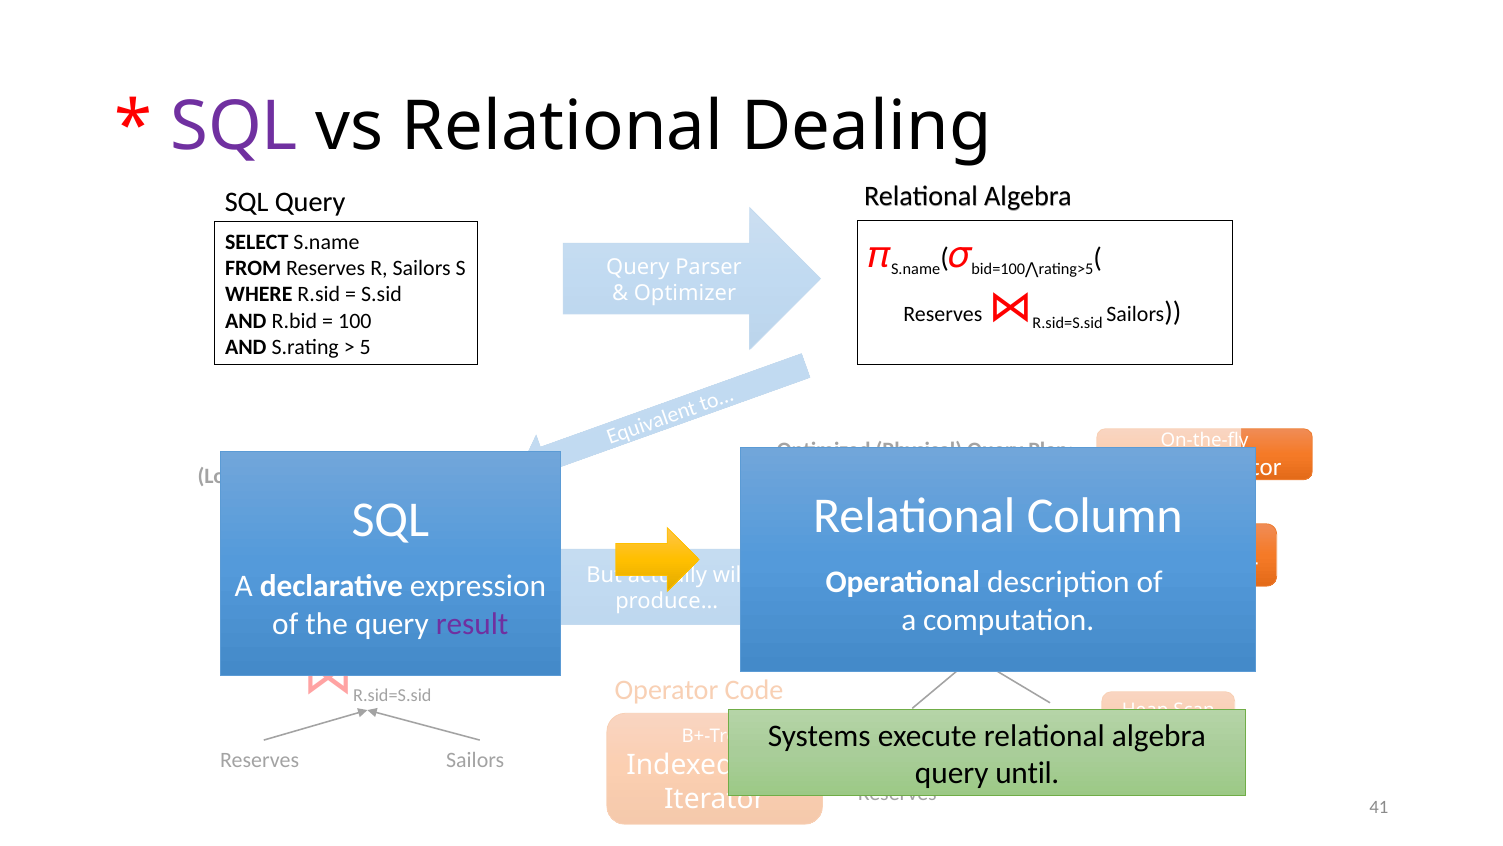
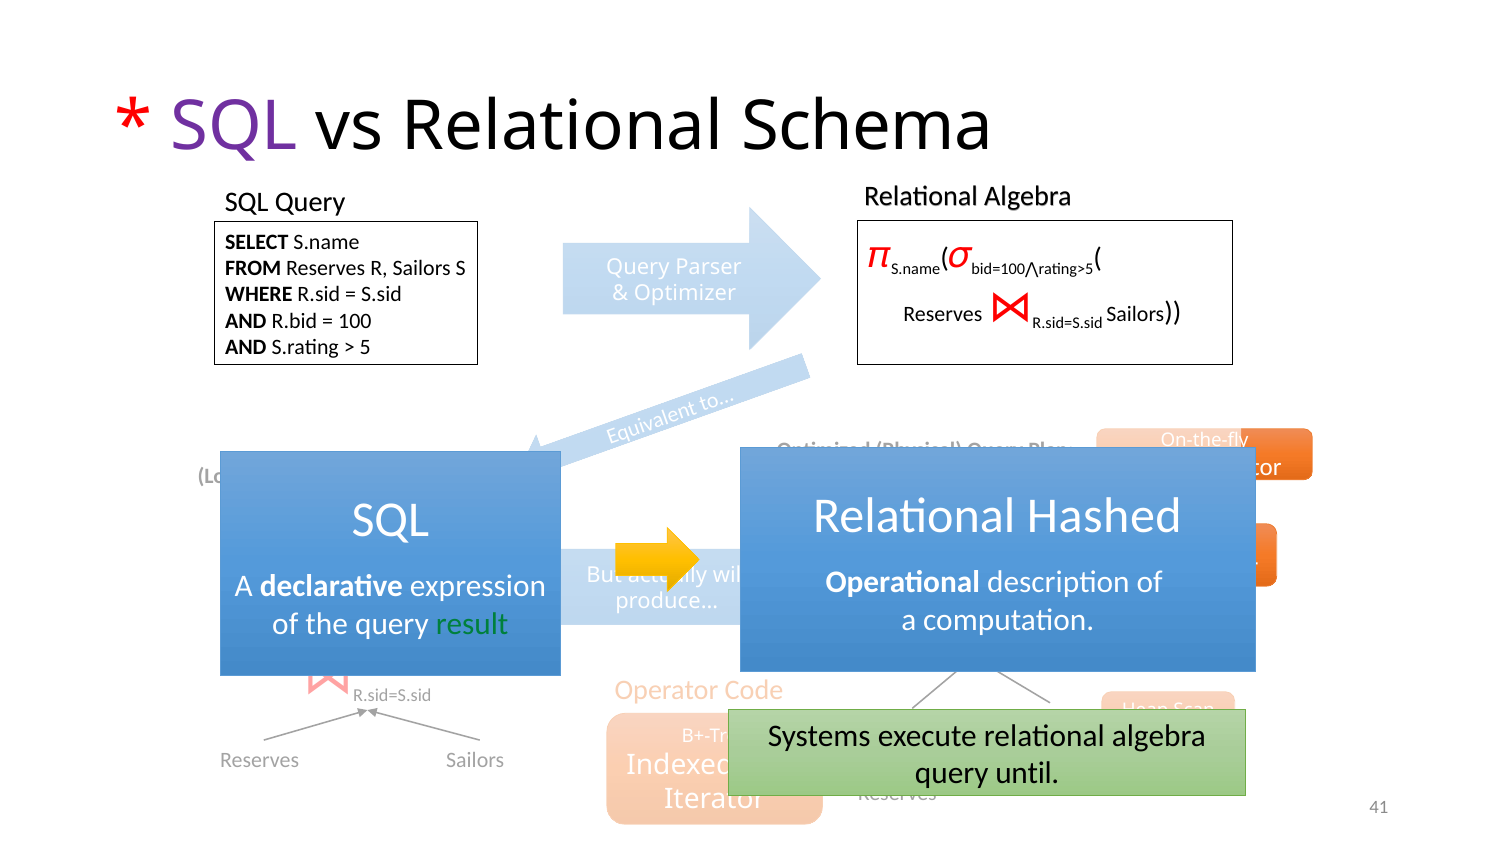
Dealing: Dealing -> Schema (867, 126)
Column: Column -> Hashed (1104, 516)
result colour: purple -> green (472, 623)
